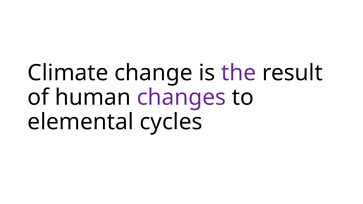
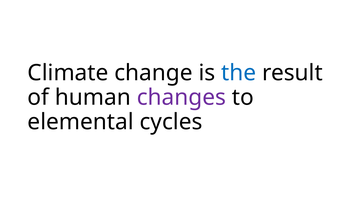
the colour: purple -> blue (239, 73)
